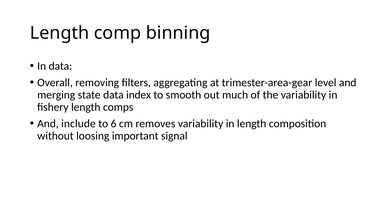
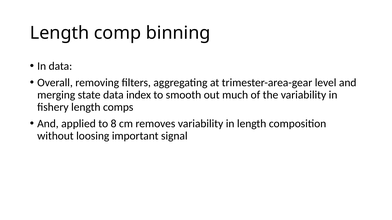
include: include -> applied (78, 124)
6: 6 -> 8 (114, 124)
